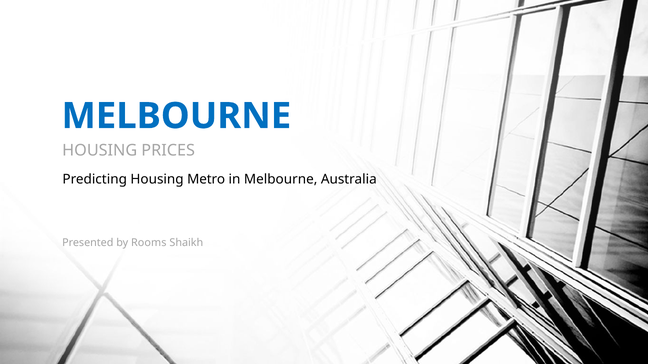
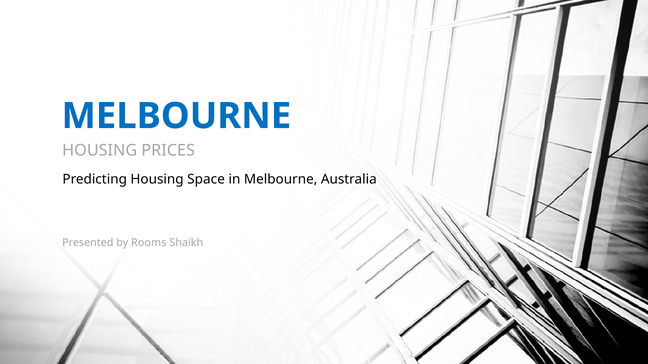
Metro: Metro -> Space (206, 180)
